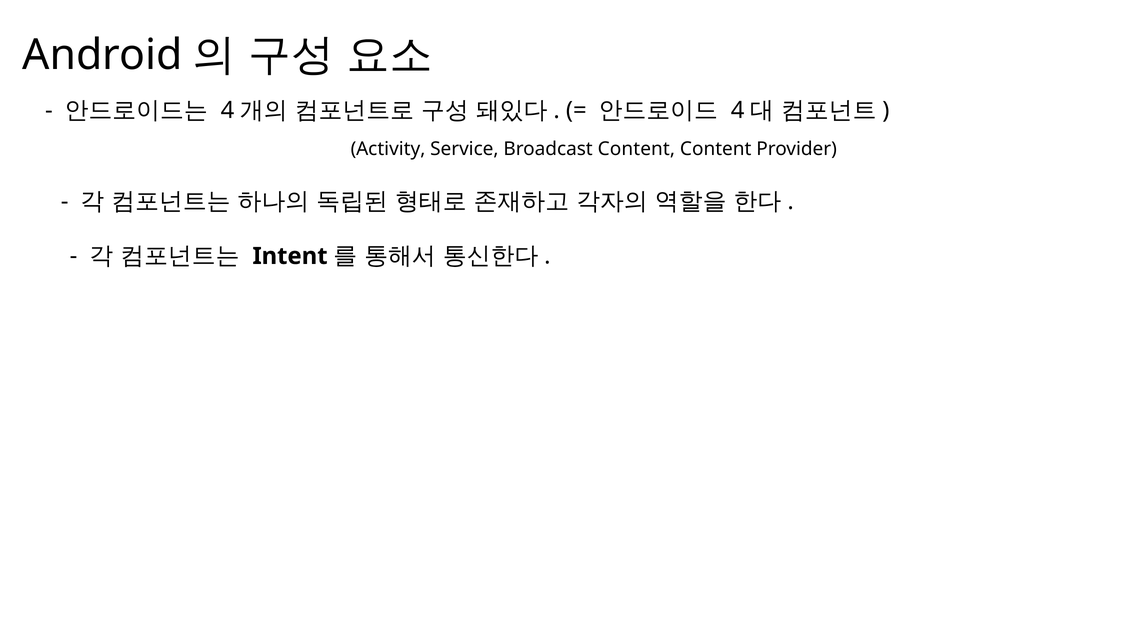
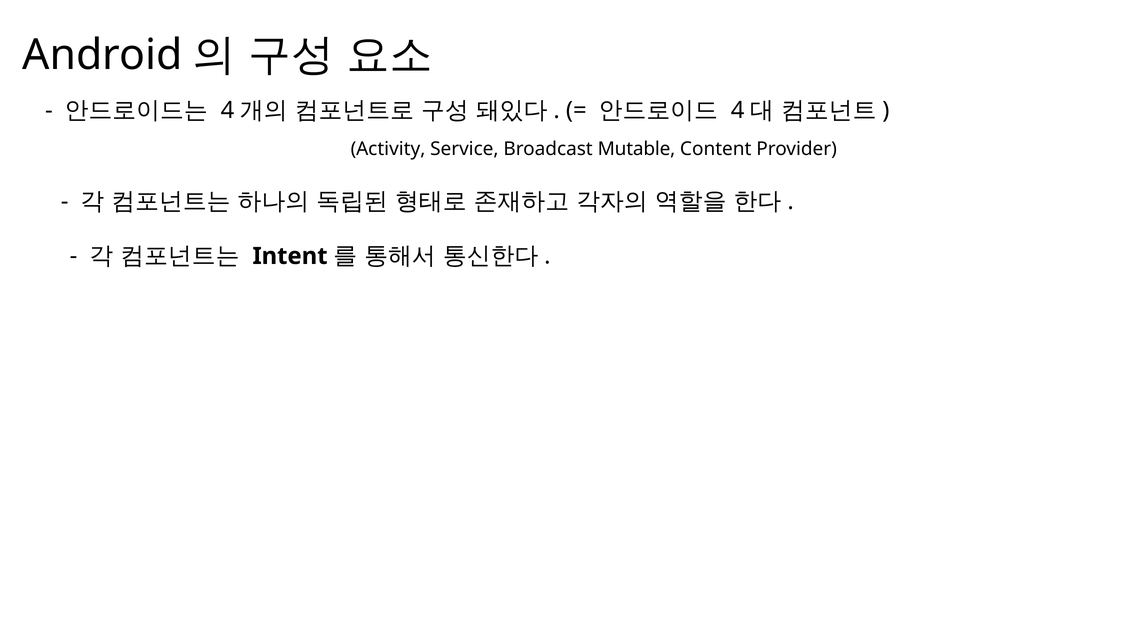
Broadcast Content: Content -> Mutable (636, 149)
